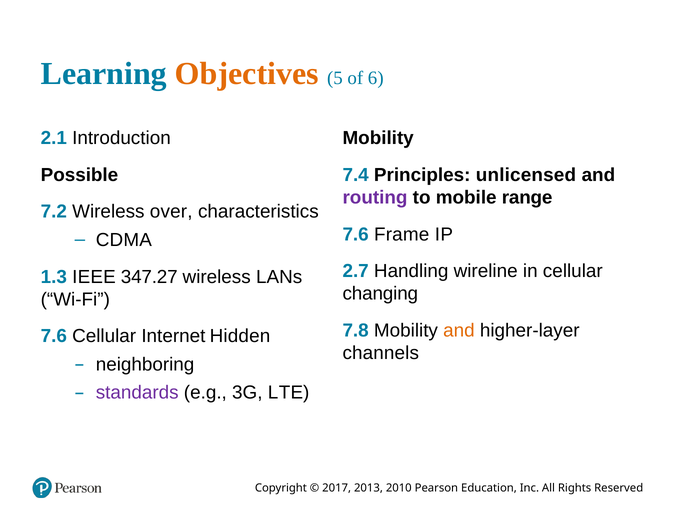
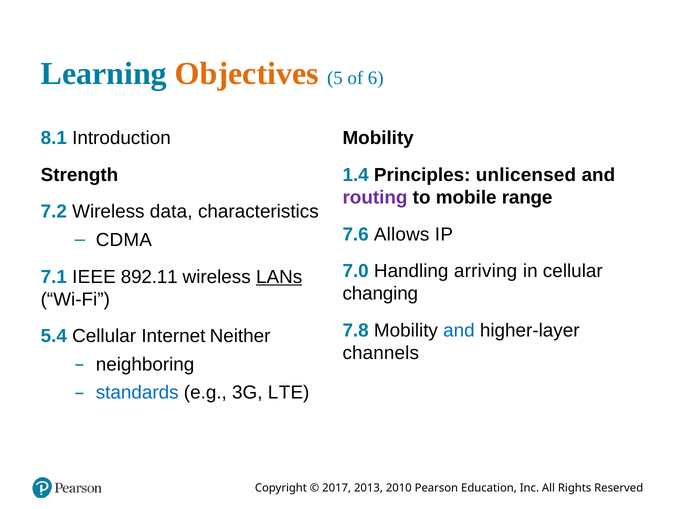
2.1: 2.1 -> 8.1 (54, 138)
Possible: Possible -> Strength (79, 175)
7.4: 7.4 -> 1.4 (356, 175)
over: over -> data (171, 212)
Frame: Frame -> Allows (402, 234)
2.7: 2.7 -> 7.0 (356, 271)
wireline: wireline -> arriving (486, 271)
1.3: 1.3 -> 7.1 (54, 277)
347.27: 347.27 -> 892.11 (149, 277)
LANs underline: none -> present (279, 277)
and colour: orange -> blue (459, 331)
7.6: 7.6 -> 5.4 (54, 336)
Hidden: Hidden -> Neither (240, 336)
standards colour: purple -> blue (137, 393)
